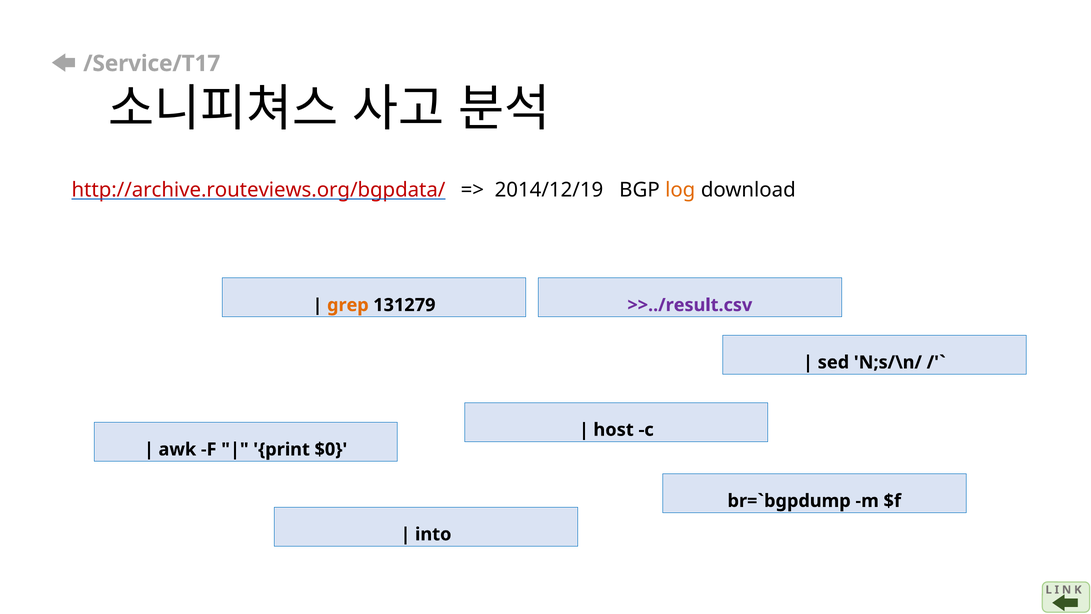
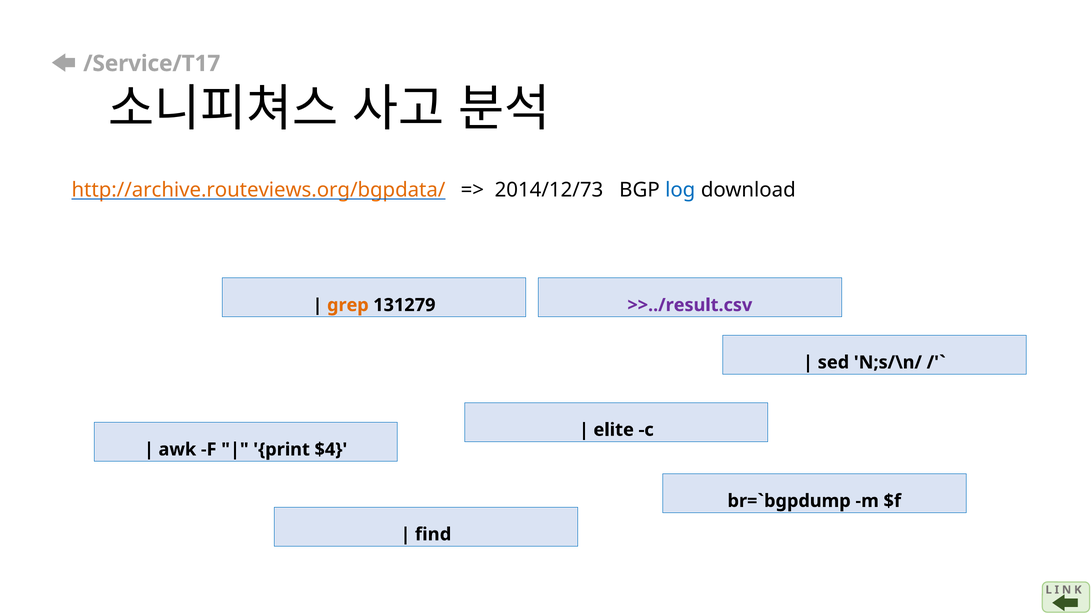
http://archive.routeviews.org/bgpdata/ colour: red -> orange (258, 190)
2014/12/19: 2014/12/19 -> 2014/12/73 (549, 190)
log colour: orange -> blue (680, 190)
host: host -> elite (614, 430)
$0: $0 -> $4 (331, 449)
into: into -> find (433, 534)
